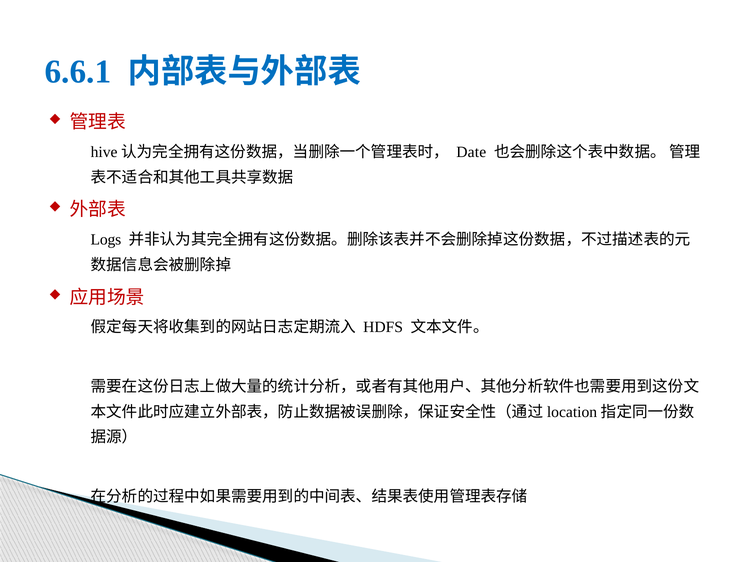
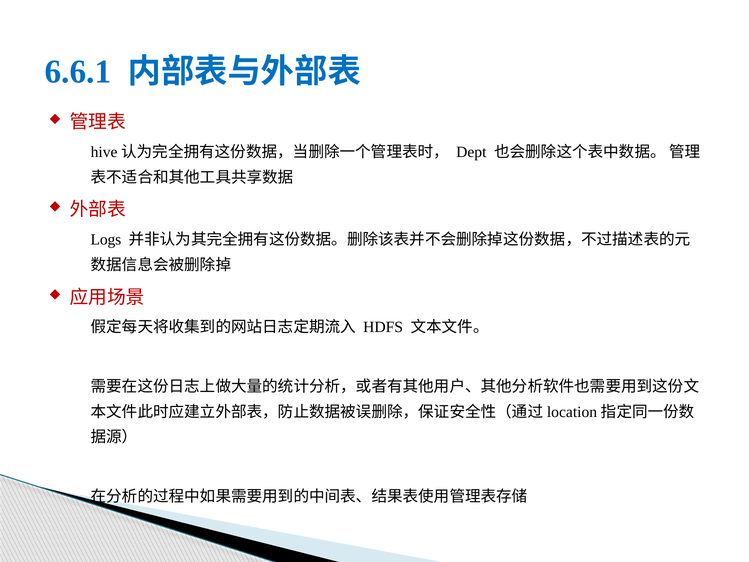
Date: Date -> Dept (471, 152)
